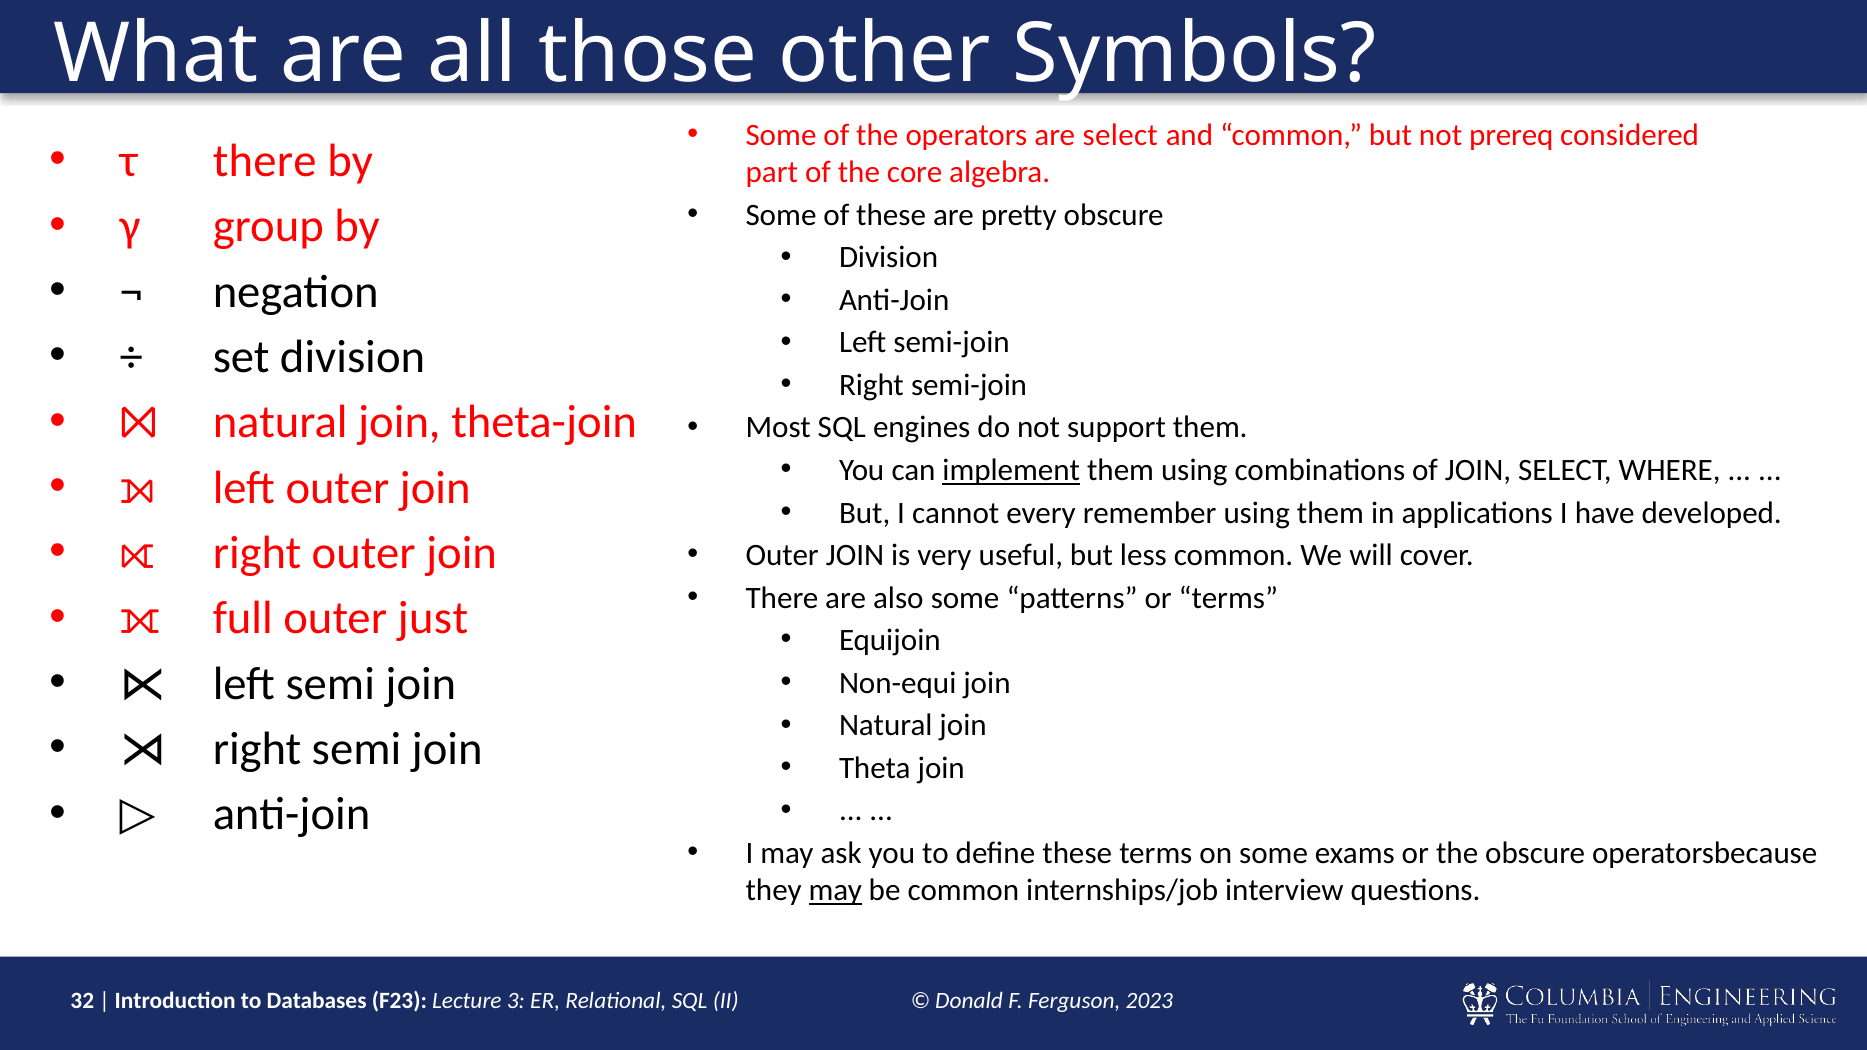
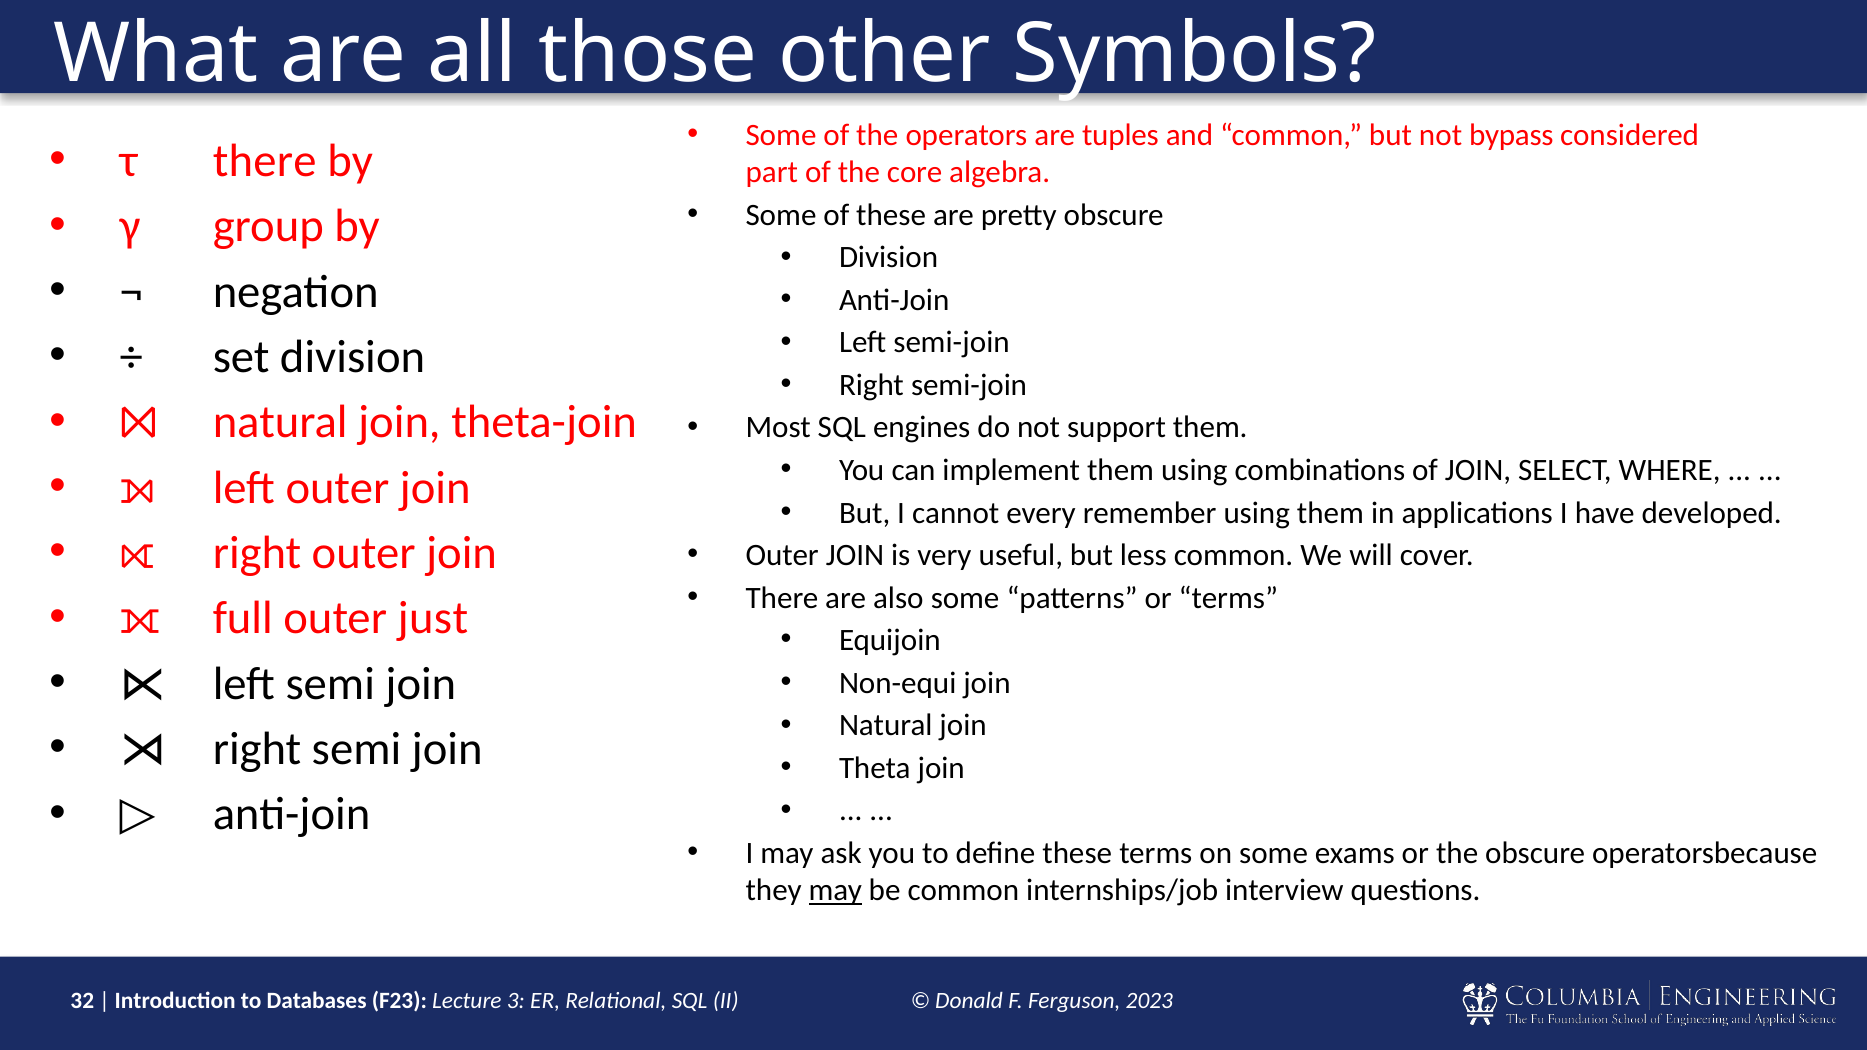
are select: select -> tuples (1120, 135)
prereq: prereq -> bypass (1511, 135)
implement underline: present -> none (1011, 470)
